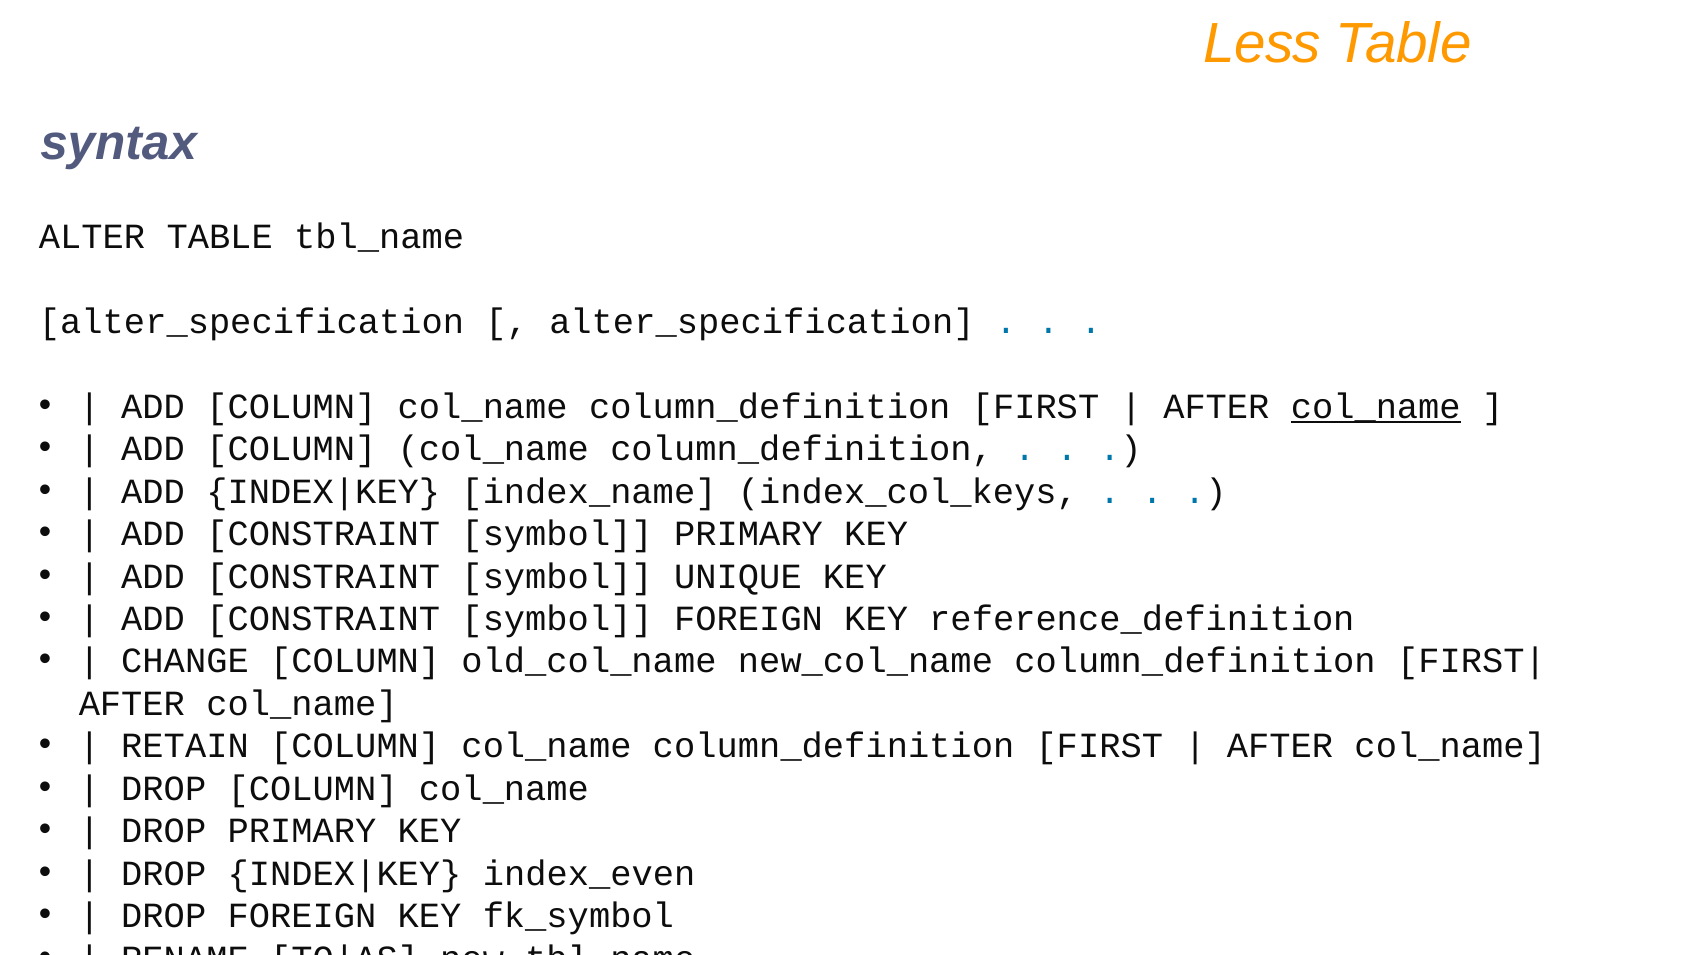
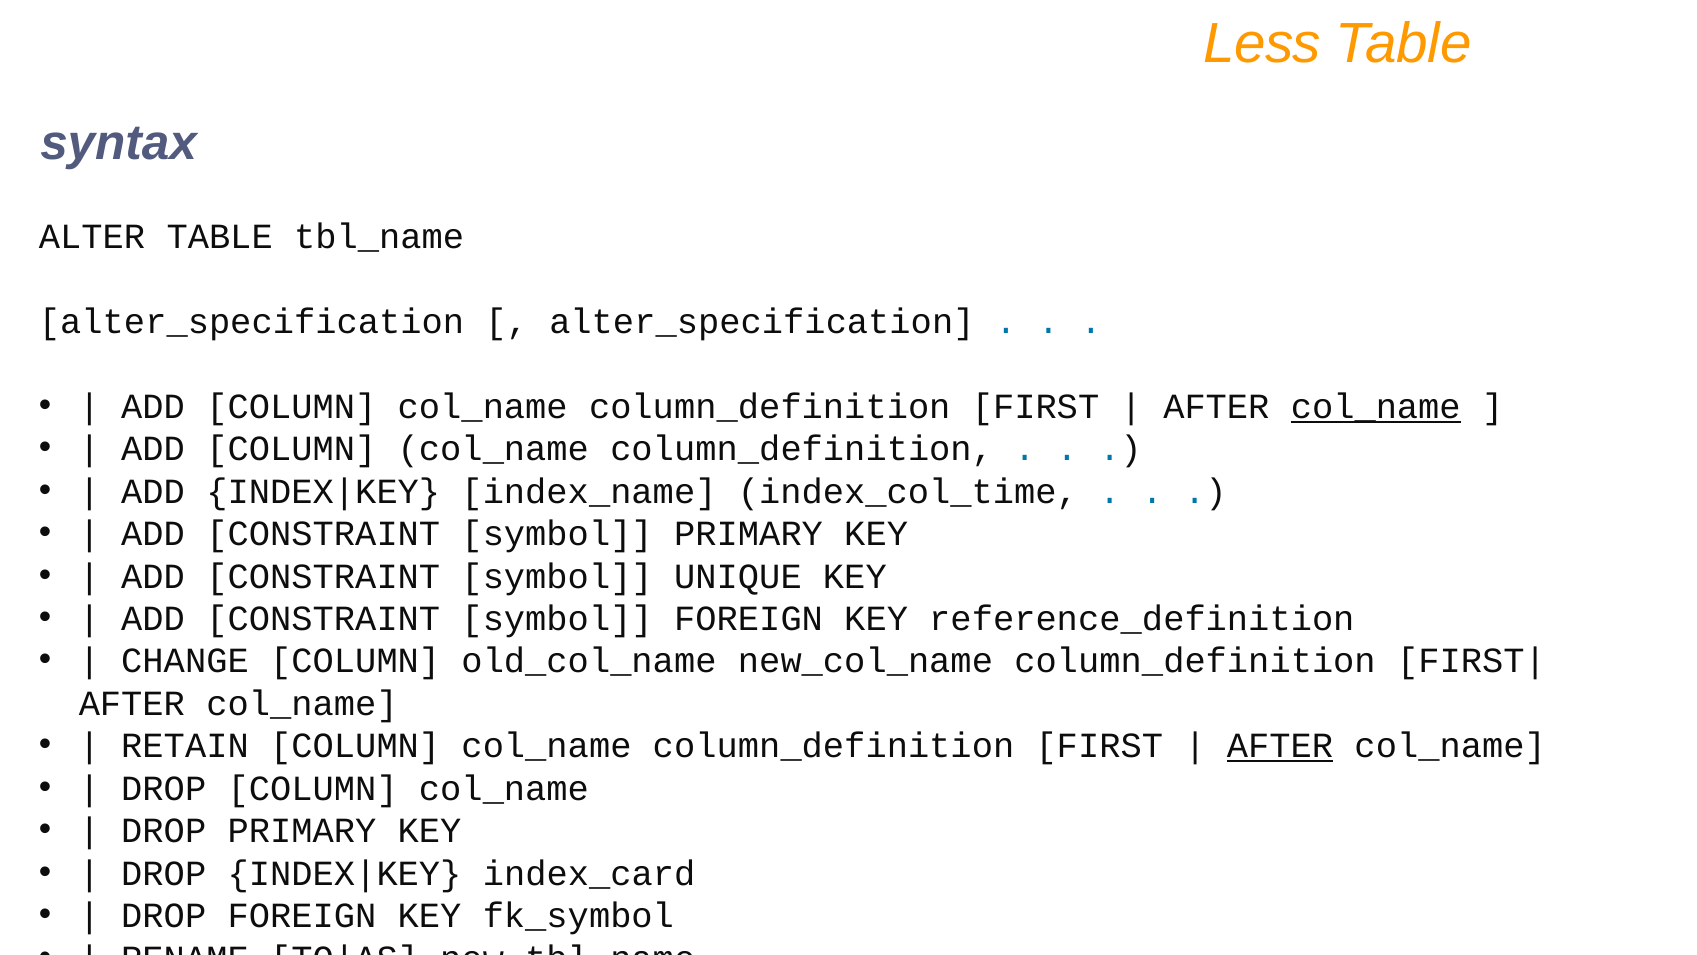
index_col_keys: index_col_keys -> index_col_time (908, 491)
AFTER underline: none -> present (1280, 746)
index_even: index_even -> index_card (589, 873)
